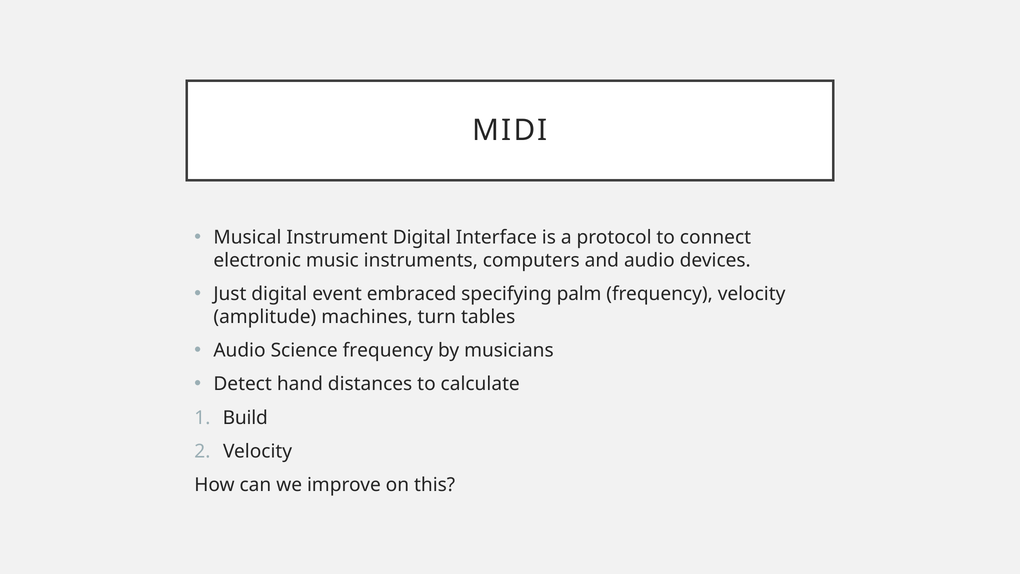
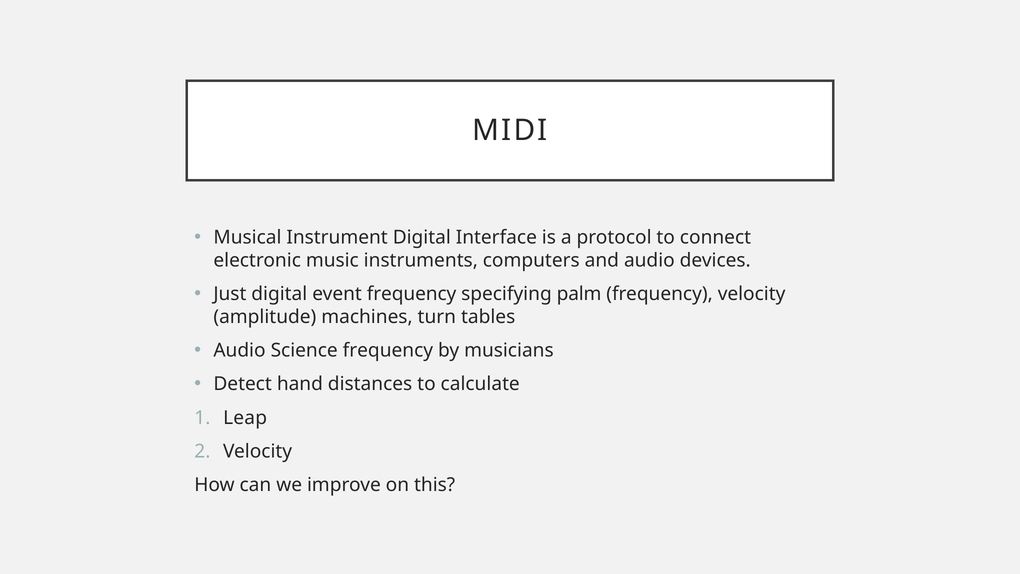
event embraced: embraced -> frequency (412, 294)
Build: Build -> Leap (245, 418)
